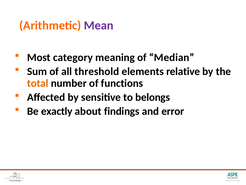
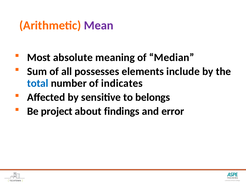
category: category -> absolute (73, 57)
threshold: threshold -> possesses (97, 71)
relative: relative -> include (183, 71)
total colour: orange -> blue (38, 83)
functions: functions -> indicates (122, 83)
exactly: exactly -> project (57, 111)
